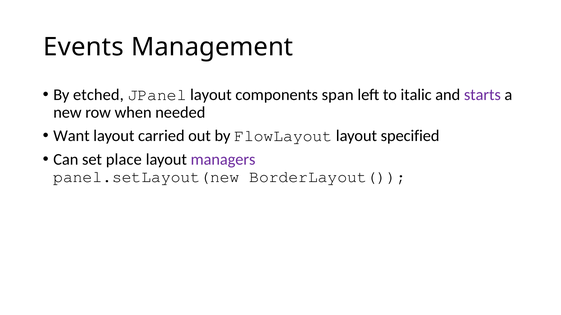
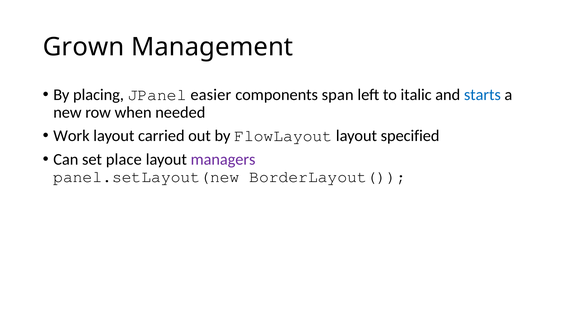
Events: Events -> Grown (84, 47)
etched: etched -> placing (99, 95)
JPanel layout: layout -> easier (211, 95)
starts colour: purple -> blue (482, 95)
Want: Want -> Work (71, 136)
